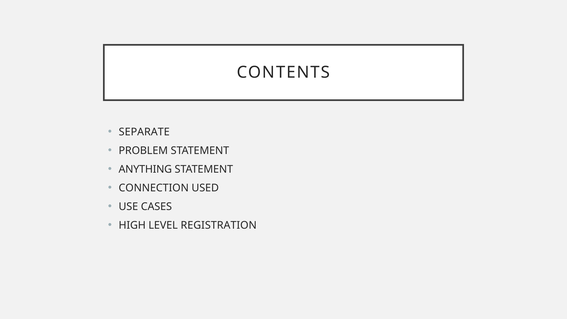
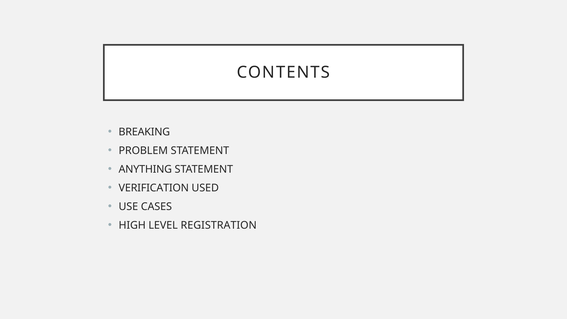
SEPARATE: SEPARATE -> BREAKING (144, 132)
CONNECTION: CONNECTION -> VERIFICATION (154, 188)
